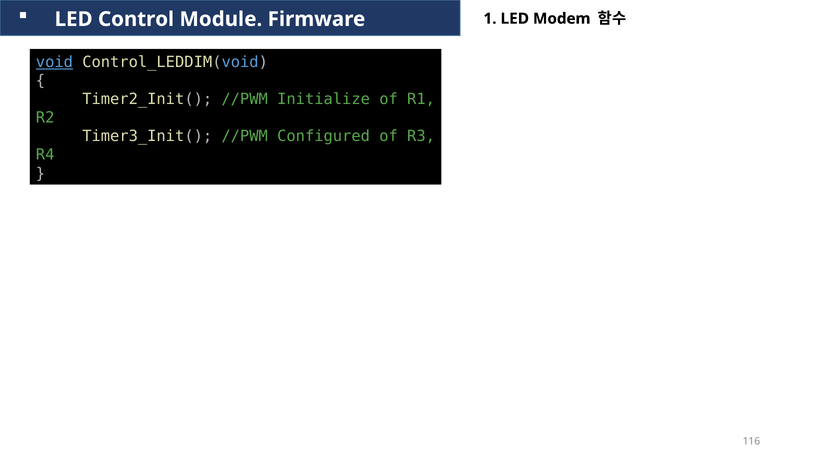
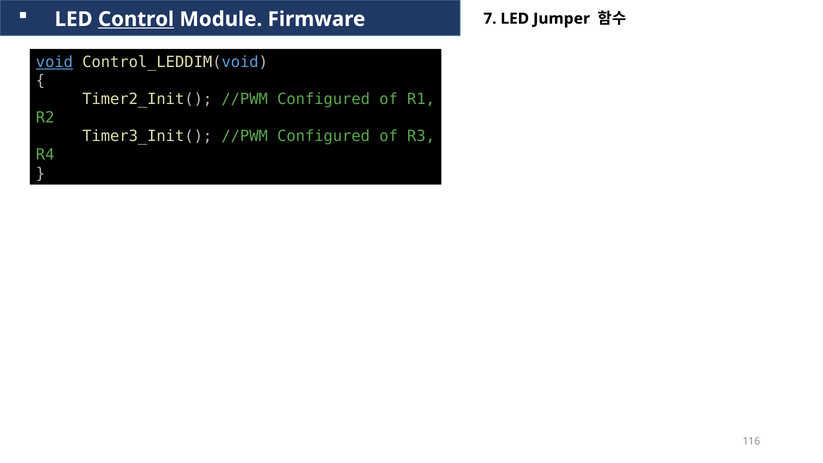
Control underline: none -> present (136, 19)
1: 1 -> 7 (490, 19)
Modem: Modem -> Jumper (562, 19)
Timer2_Init( //PWM Initialize: Initialize -> Configured (324, 99)
